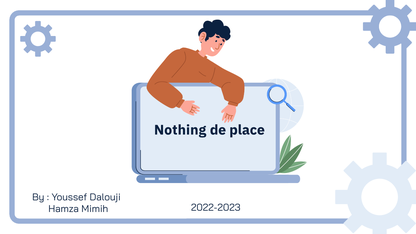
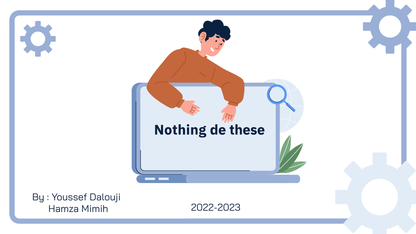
place: place -> these (247, 130)
